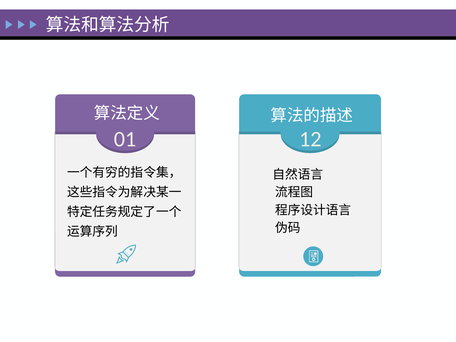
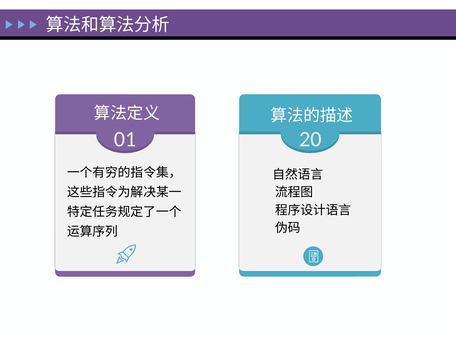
12: 12 -> 20 (310, 139)
